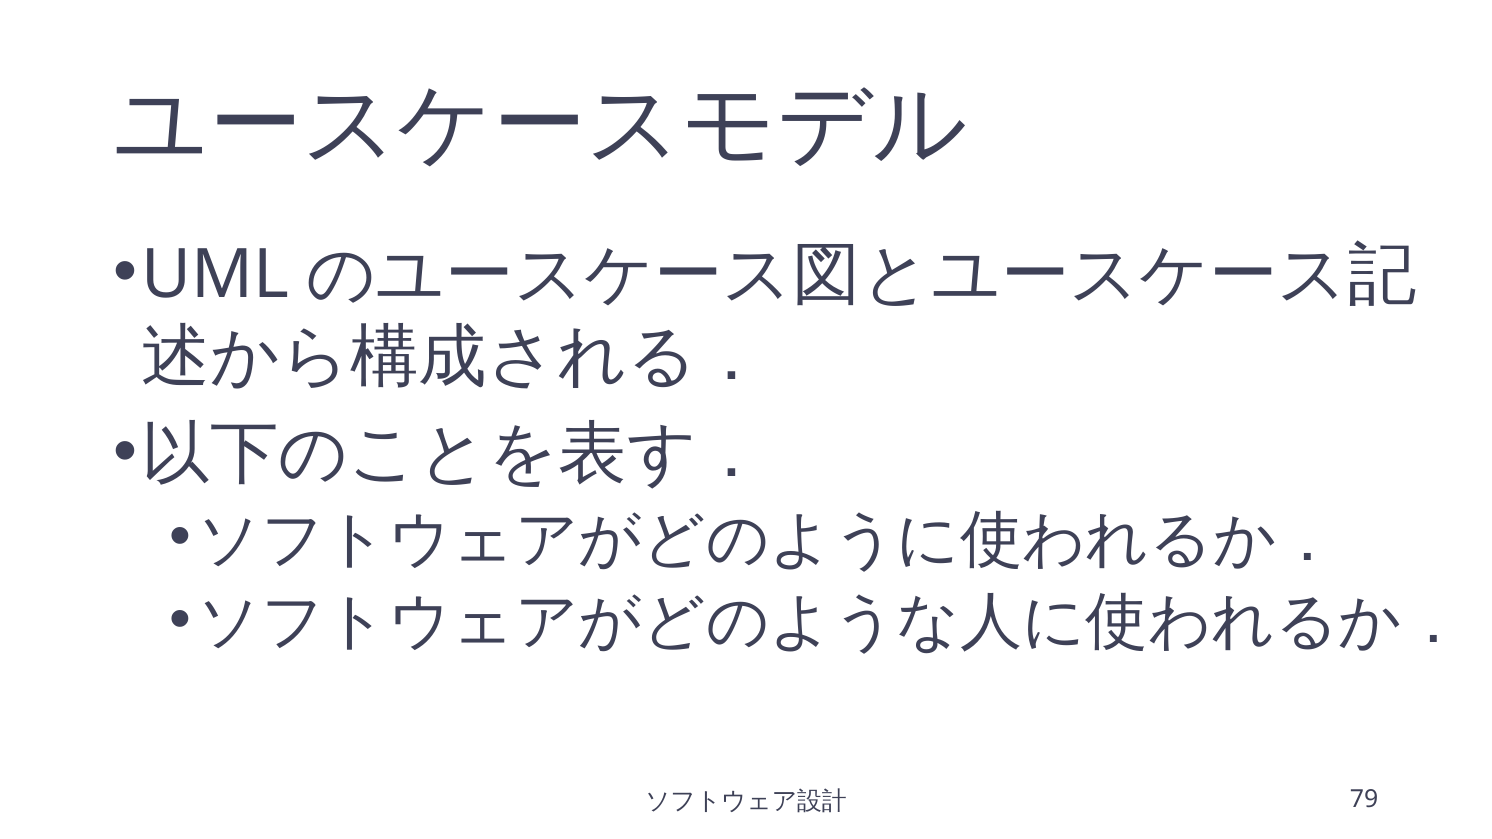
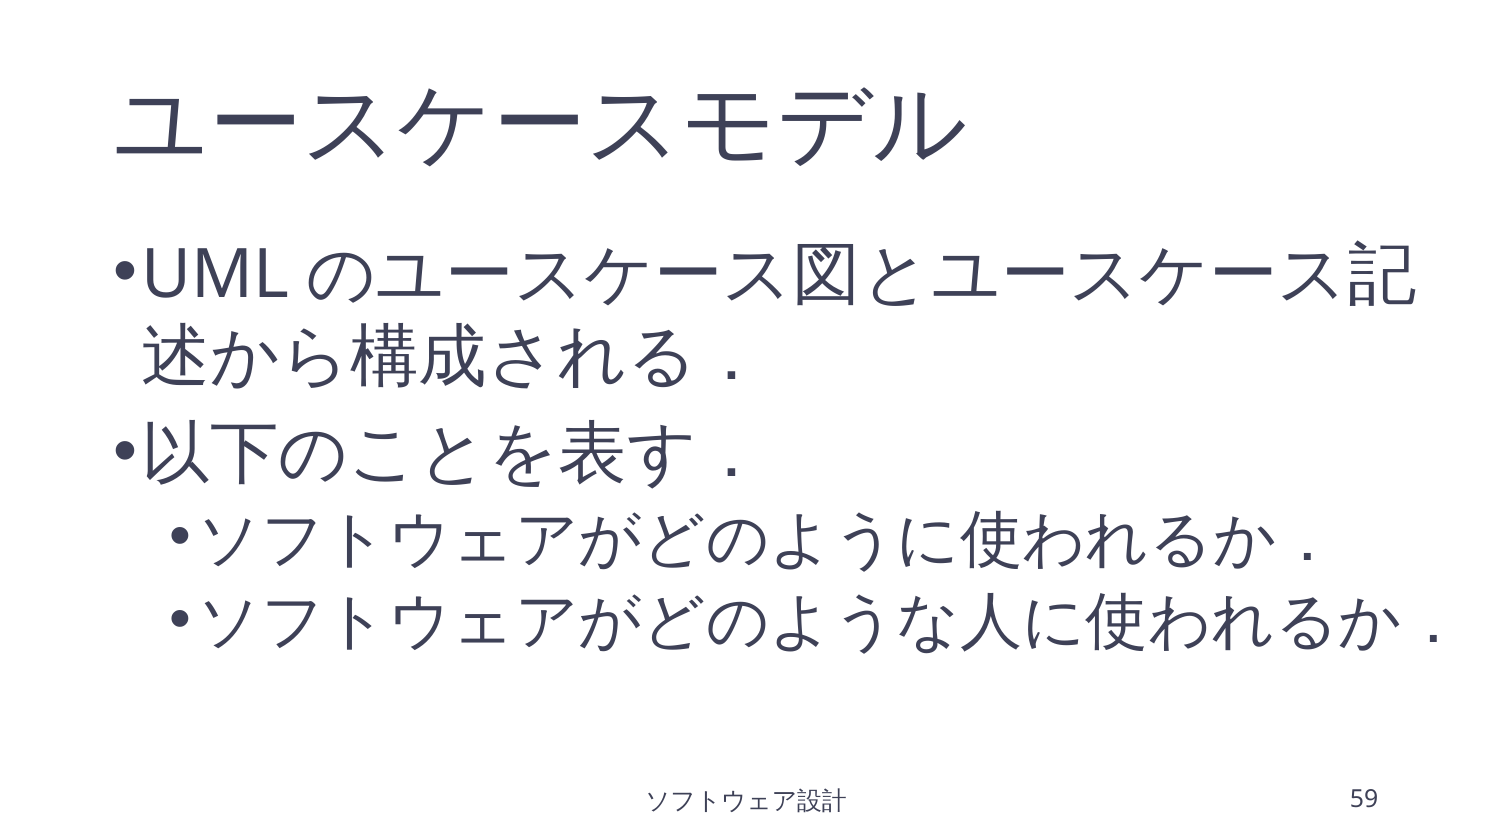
79: 79 -> 59 (1364, 800)
